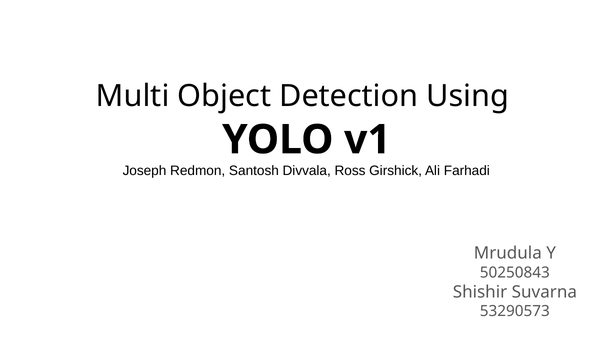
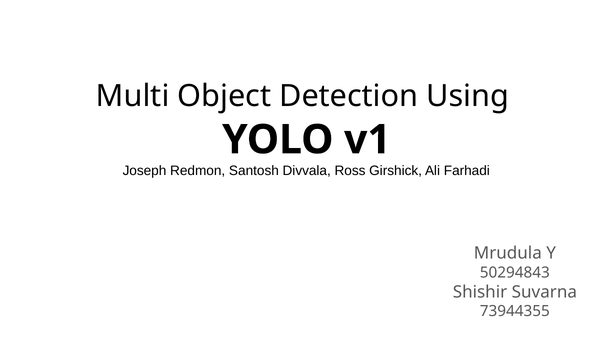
50250843: 50250843 -> 50294843 (515, 272)
53290573: 53290573 -> 73944355 (515, 311)
